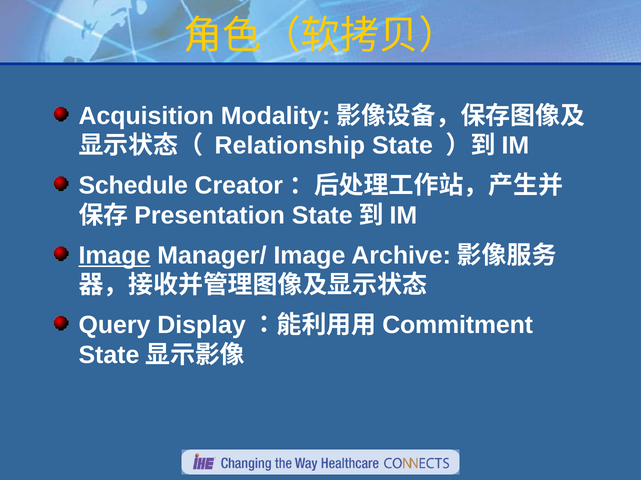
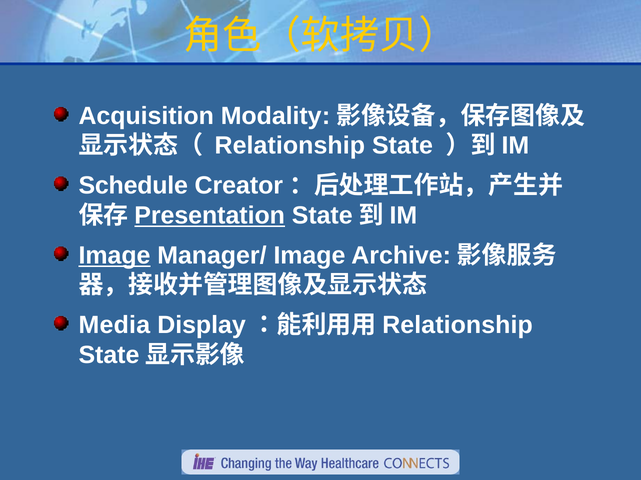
Presentation underline: none -> present (210, 216)
Query: Query -> Media (114, 326)
Commitment: Commitment -> Relationship (457, 326)
